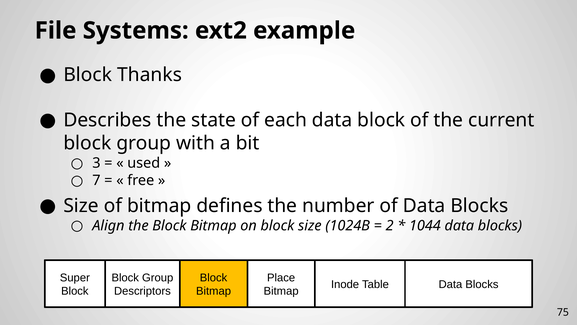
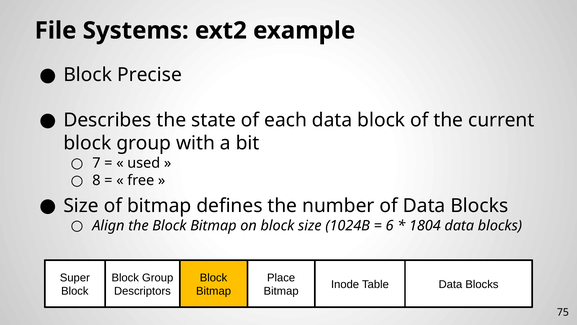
Thanks: Thanks -> Precise (150, 75)
3: 3 -> 7 (96, 163)
7: 7 -> 8 (96, 180)
2: 2 -> 6 (390, 225)
1044: 1044 -> 1804 (425, 225)
